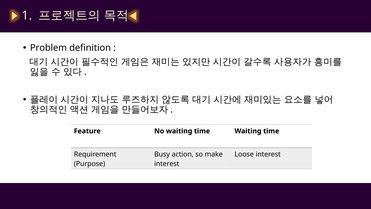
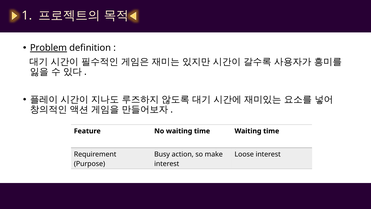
Problem underline: none -> present (48, 48)
